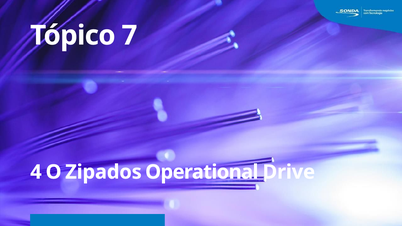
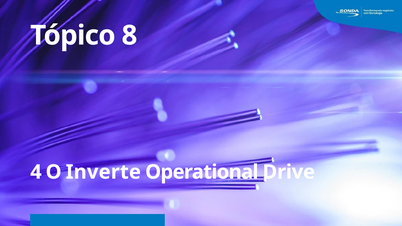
7: 7 -> 8 (129, 35)
Zipados: Zipados -> Inverte (103, 172)
